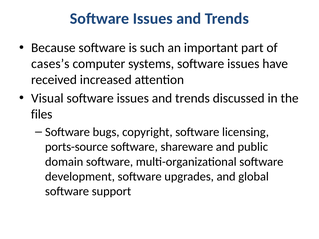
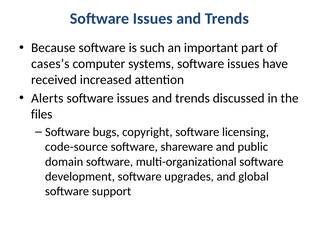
Visual: Visual -> Alerts (47, 98)
ports-source: ports-source -> code-source (76, 147)
